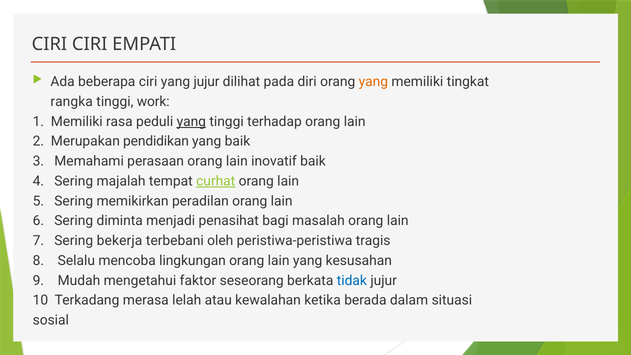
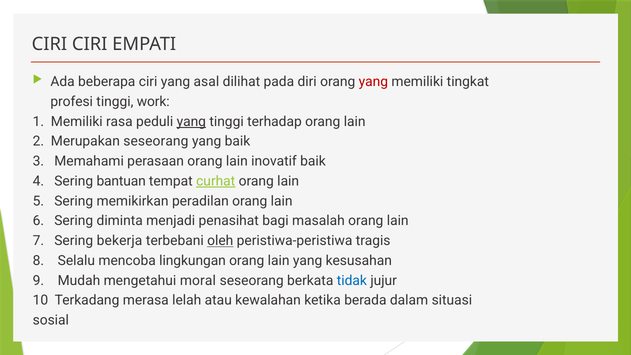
yang jujur: jujur -> asal (206, 82)
yang colour: orange -> red (373, 82)
rangka: rangka -> profesi (72, 102)
Merupakan pendidikan: pendidikan -> seseorang (156, 141)
majalah: majalah -> bantuan (121, 181)
oleh underline: none -> present (220, 241)
faktor: faktor -> moral (198, 280)
